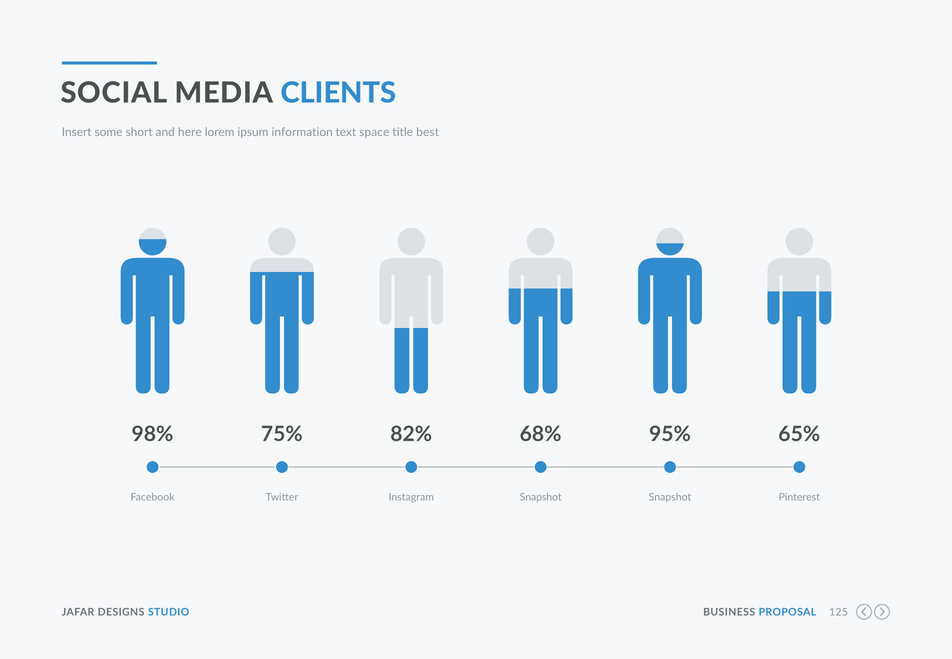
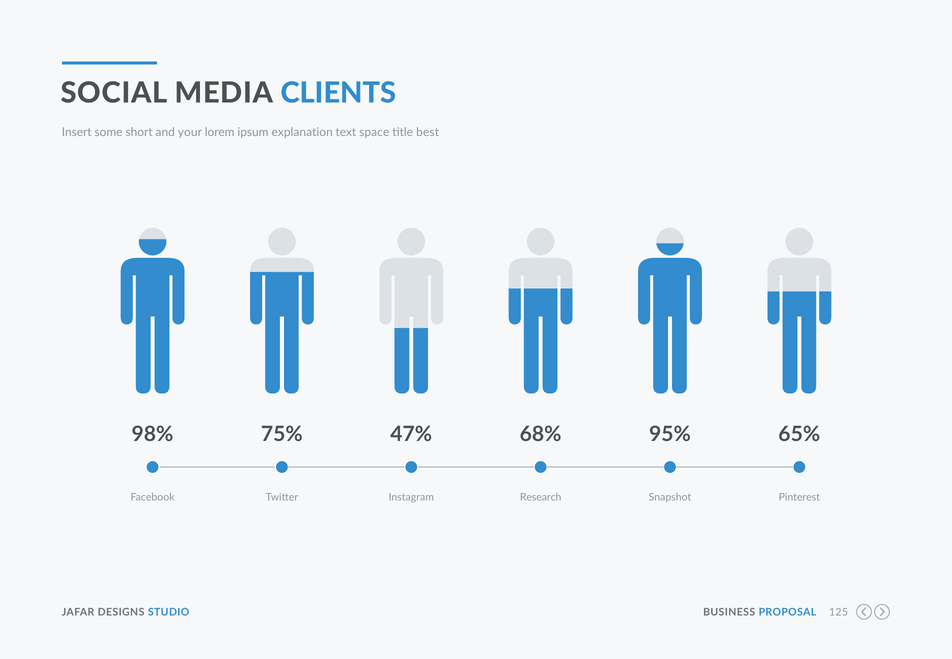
here: here -> your (190, 132)
information: information -> explanation (302, 132)
82%: 82% -> 47% (411, 434)
Snapshot: Snapshot -> Research (541, 498)
